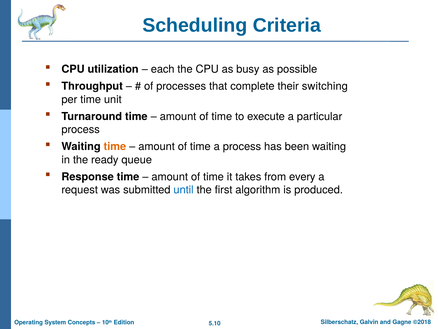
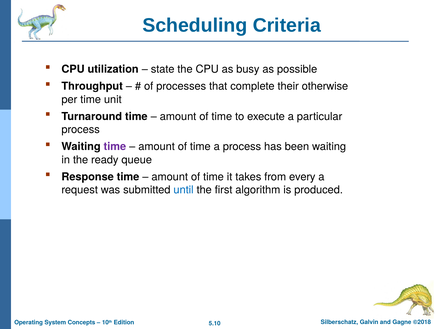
each: each -> state (163, 69)
switching: switching -> otherwise (325, 86)
time colour: orange -> purple (115, 146)
